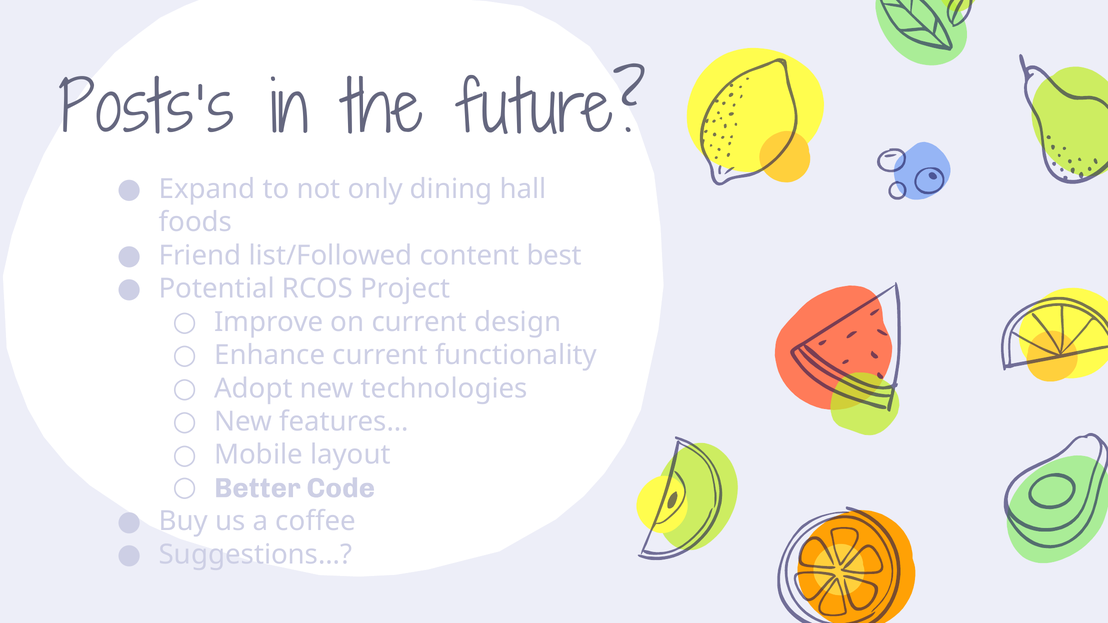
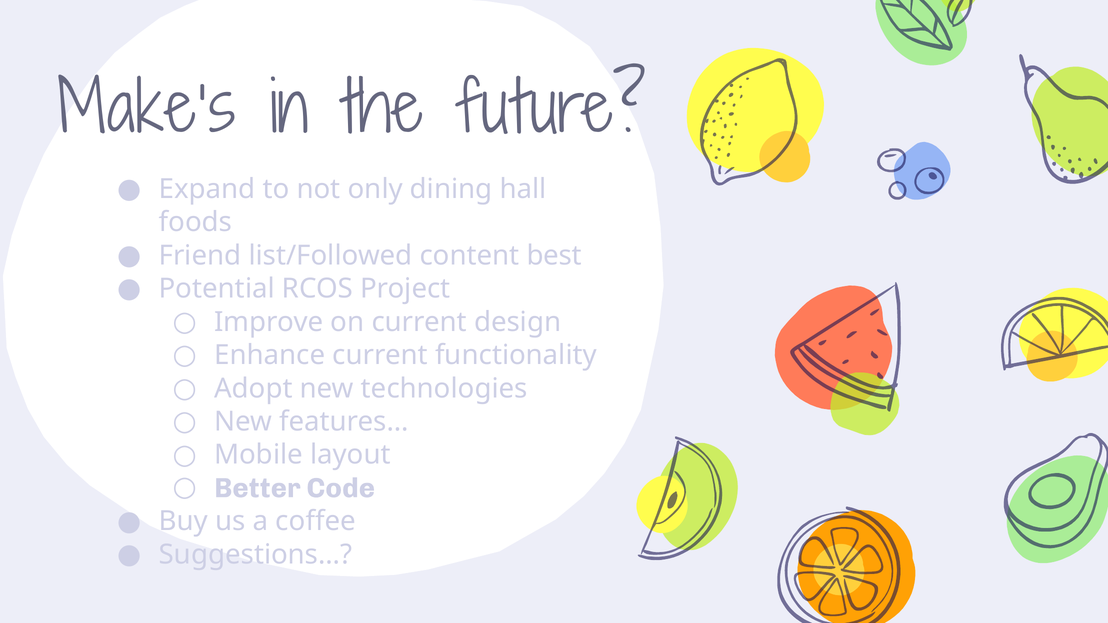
Posts’s: Posts’s -> Make’s (146, 110)
